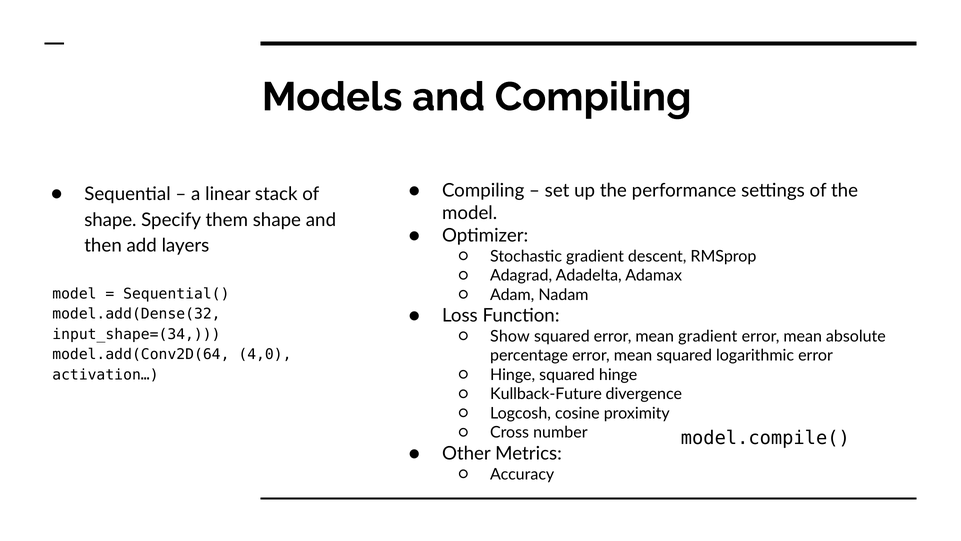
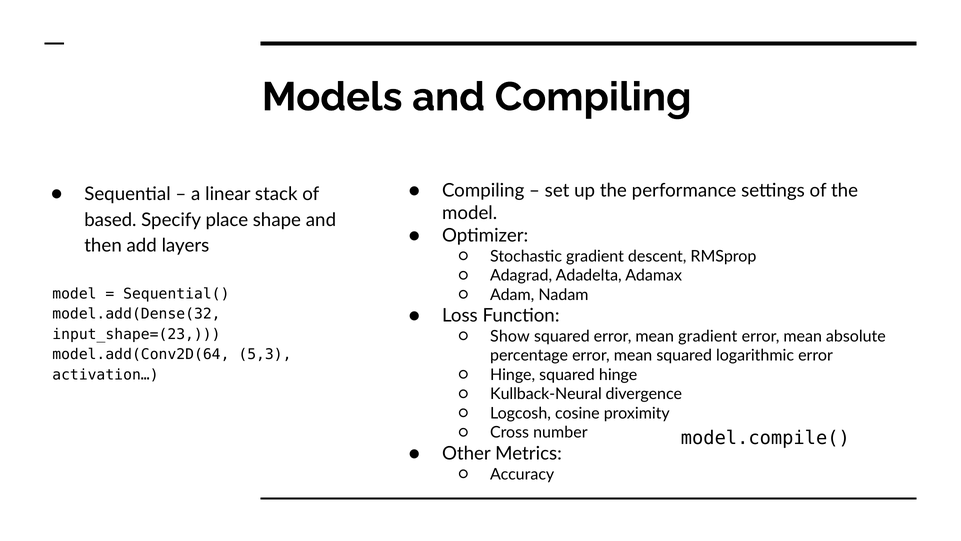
shape: shape -> based (110, 220)
them: them -> place (227, 220)
input_shape=(34: input_shape=(34 -> input_shape=(23 (136, 334)
4,0: 4,0 -> 5,3 (265, 354)
Kullback-Future: Kullback-Future -> Kullback-Neural (546, 394)
